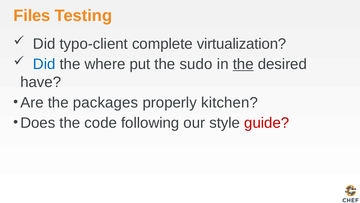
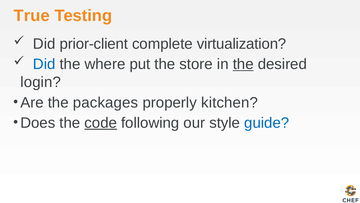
Files: Files -> True (32, 16)
typo-client: typo-client -> prior-client (94, 44)
sudo: sudo -> store (196, 64)
have: have -> login (41, 82)
code underline: none -> present (101, 123)
guide colour: red -> blue (267, 123)
